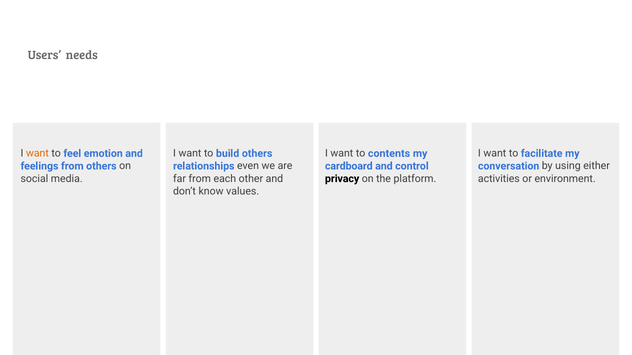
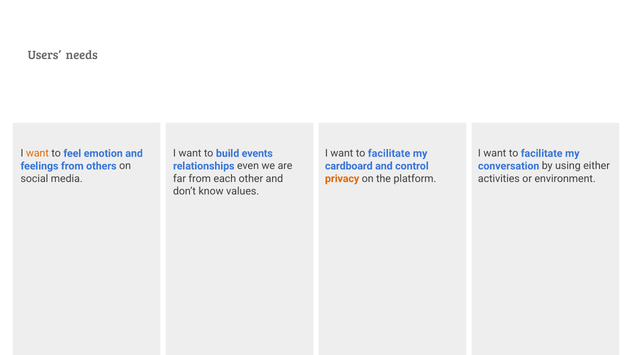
build others: others -> events (257, 154)
contents: contents -> facilitate (389, 154)
privacy colour: black -> orange (342, 179)
